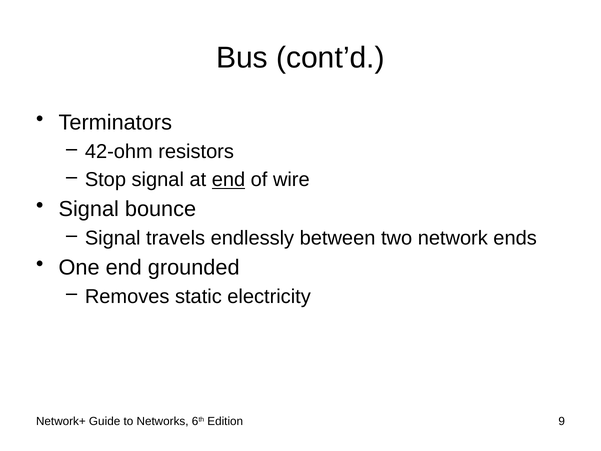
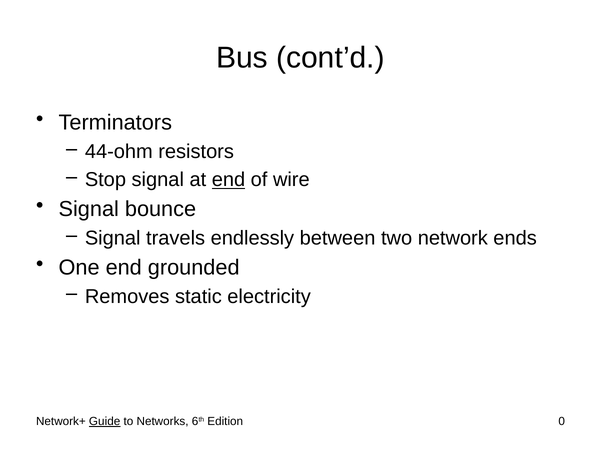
42-ohm: 42-ohm -> 44-ohm (119, 152)
Guide underline: none -> present (105, 421)
9: 9 -> 0 (562, 421)
